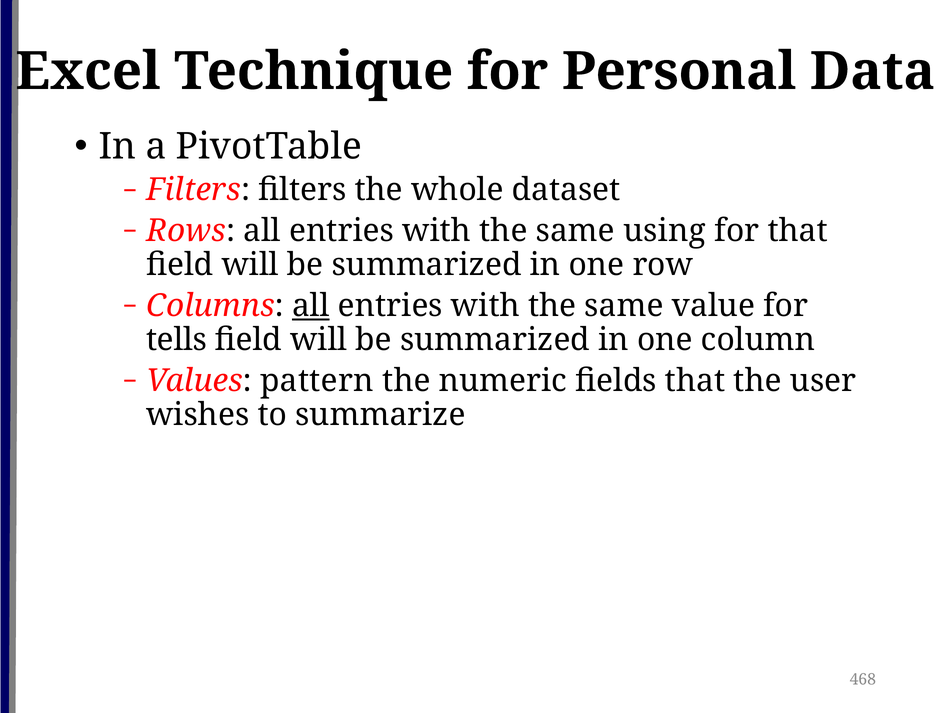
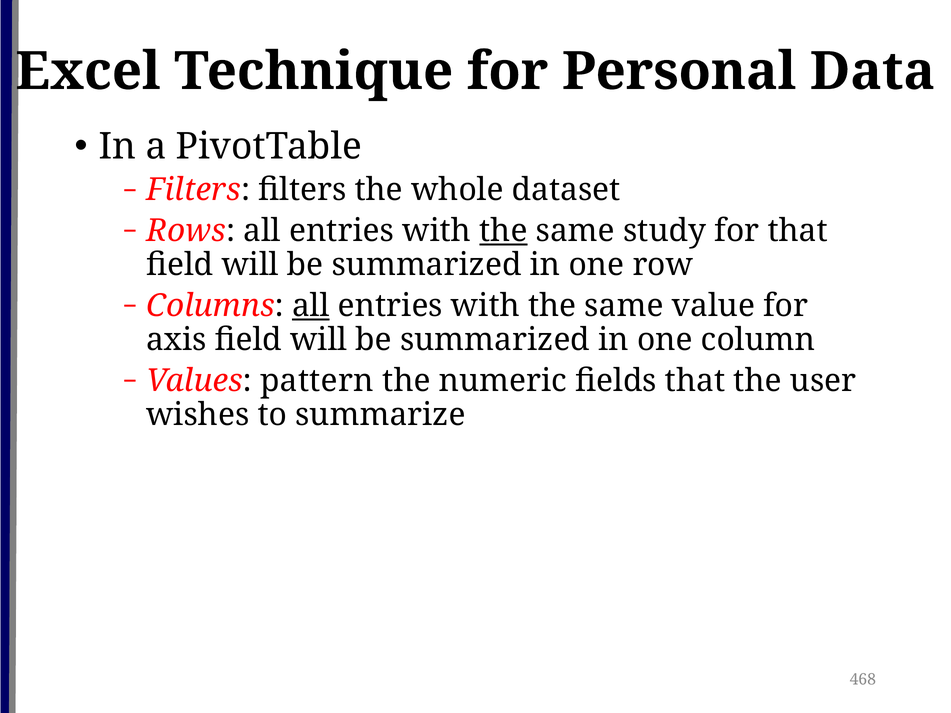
the underline: none -> present (503, 231)
using: using -> study (665, 231)
tells: tells -> axis (176, 340)
